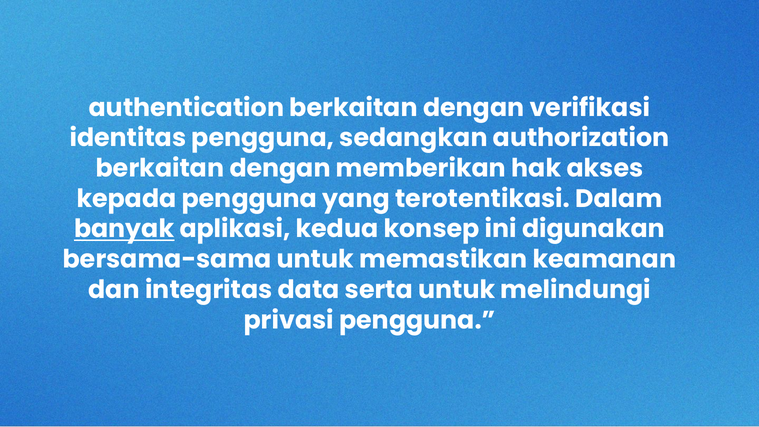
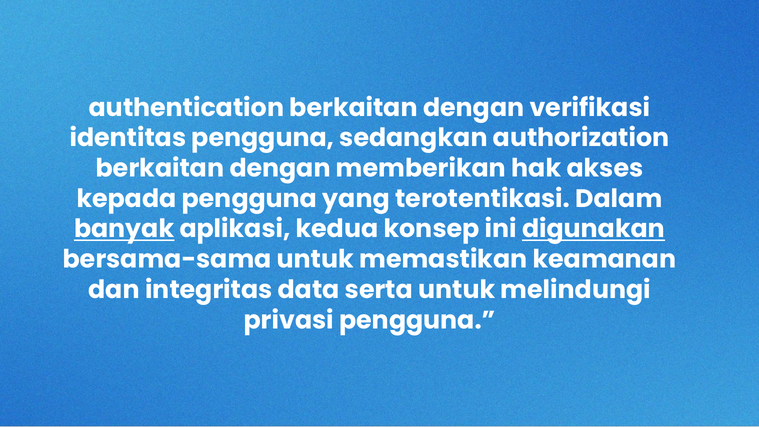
digunakan underline: none -> present (594, 229)
